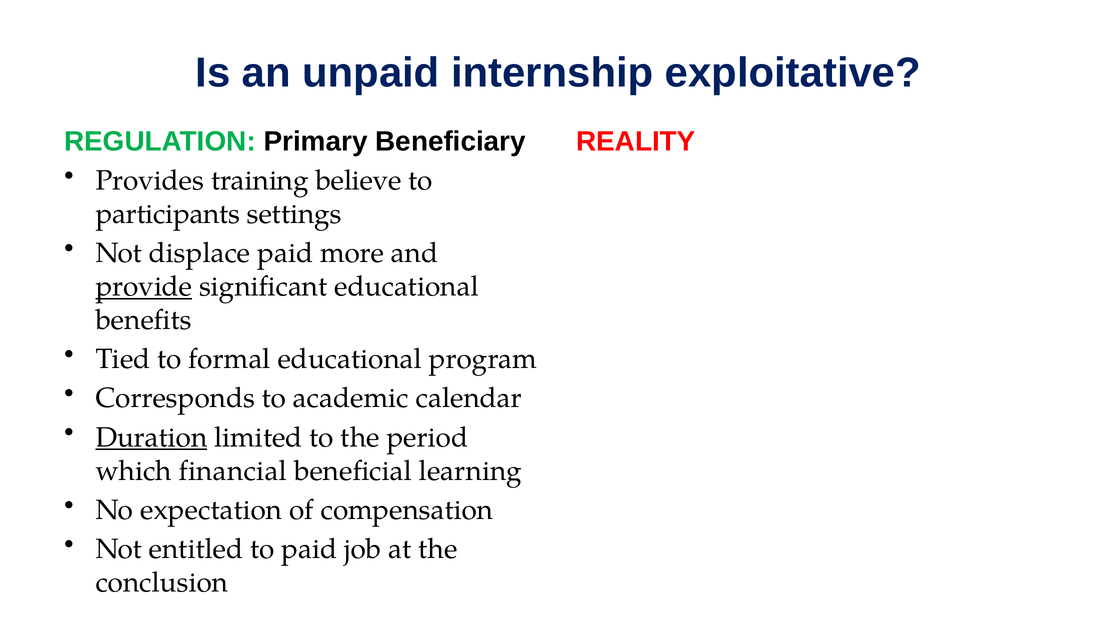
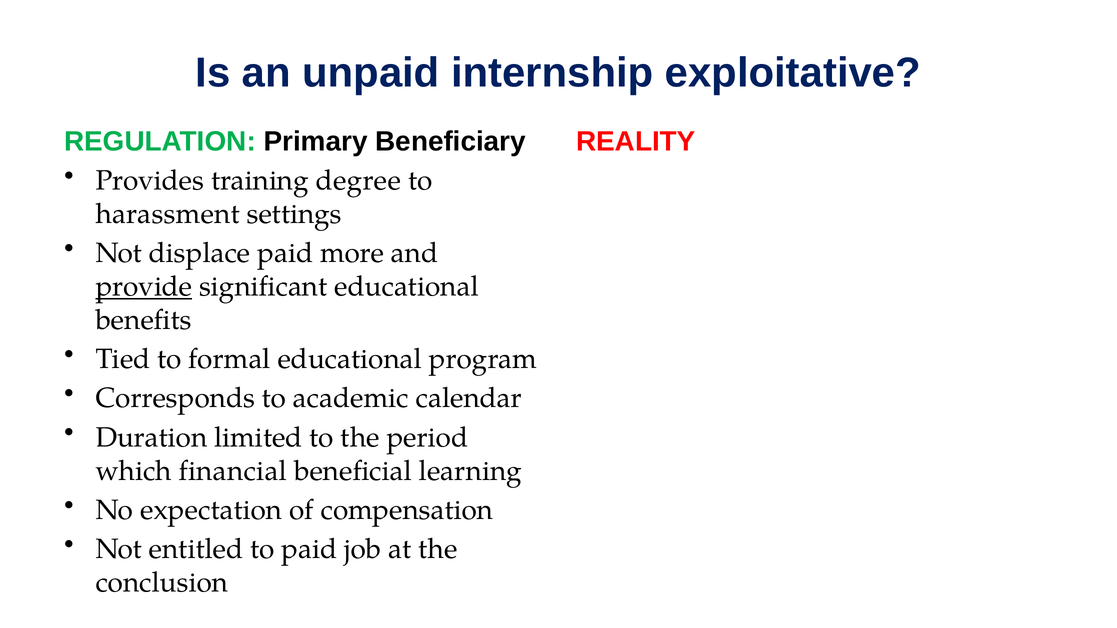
believe: believe -> degree (358, 181)
participants: participants -> harassment (168, 214)
Duration underline: present -> none (151, 438)
